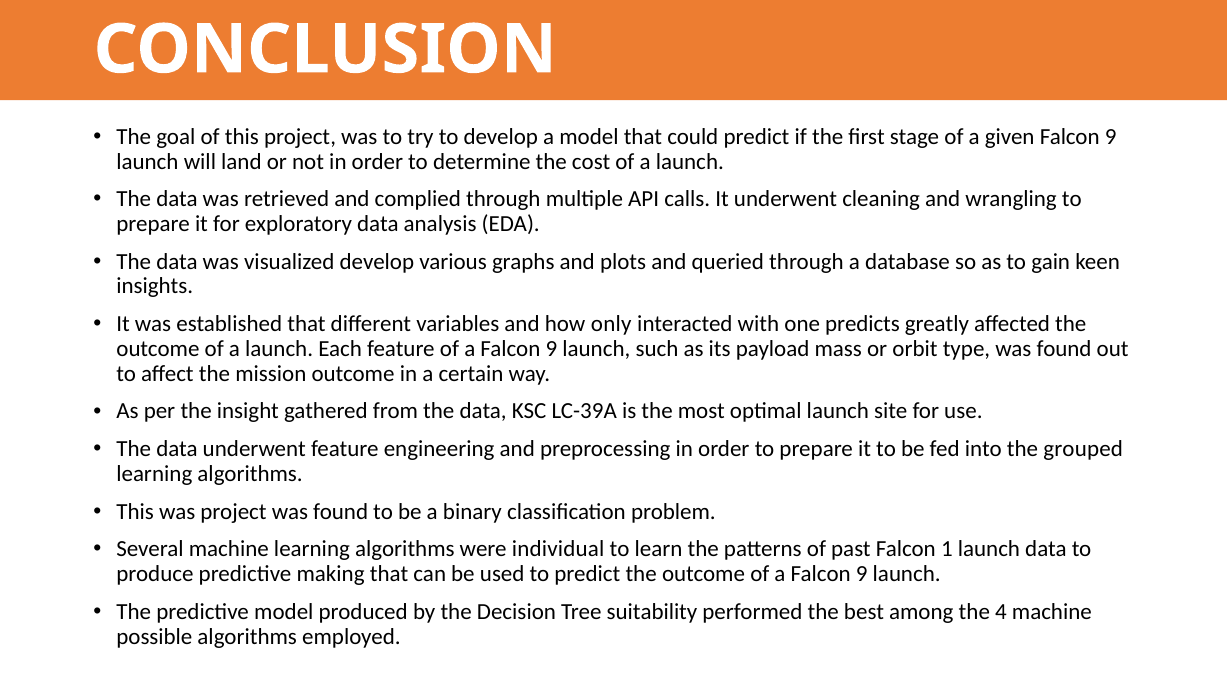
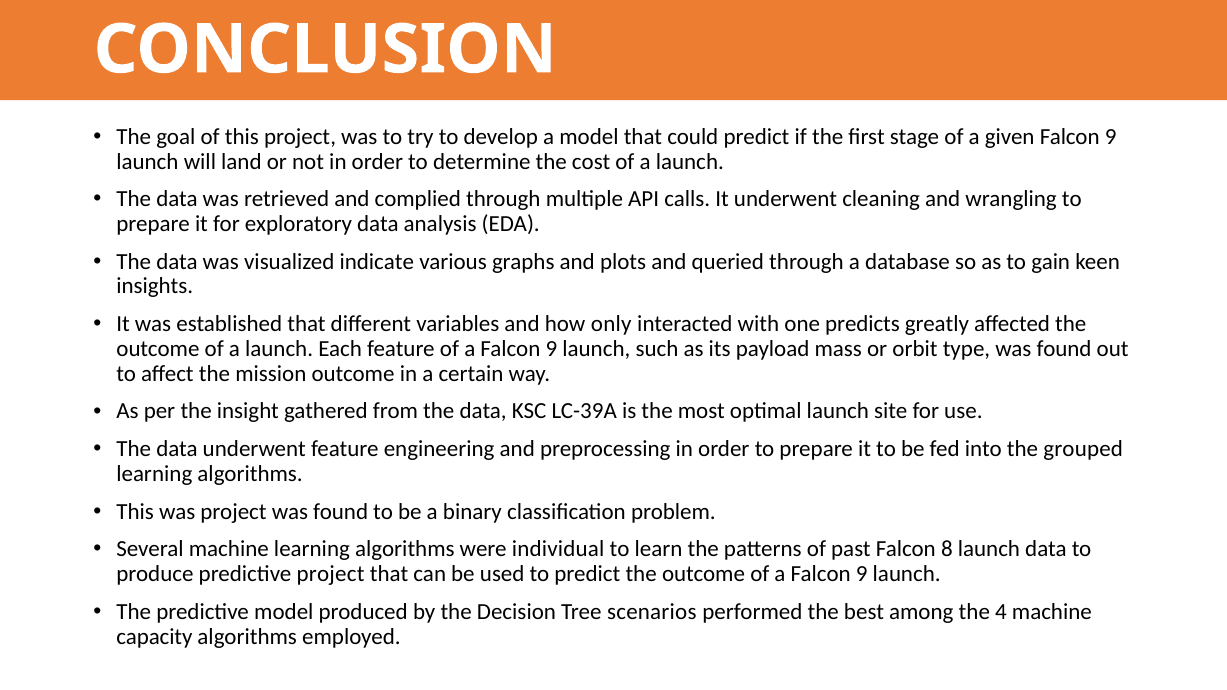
visualized develop: develop -> indicate (377, 262)
1: 1 -> 8 (947, 549)
predictive making: making -> project (331, 574)
suitability: suitability -> scenarios (652, 612)
possible: possible -> capacity (154, 637)
